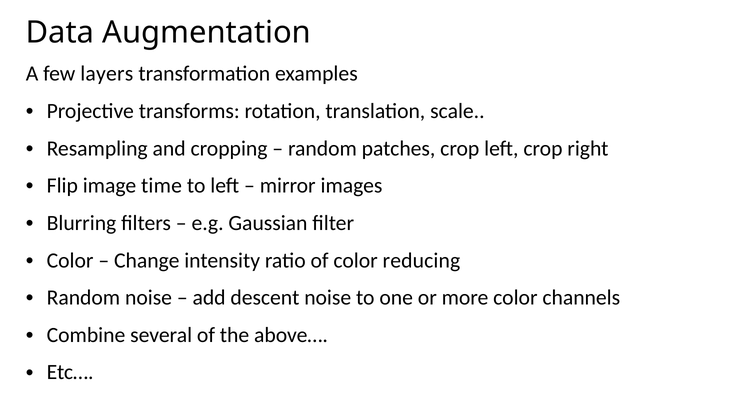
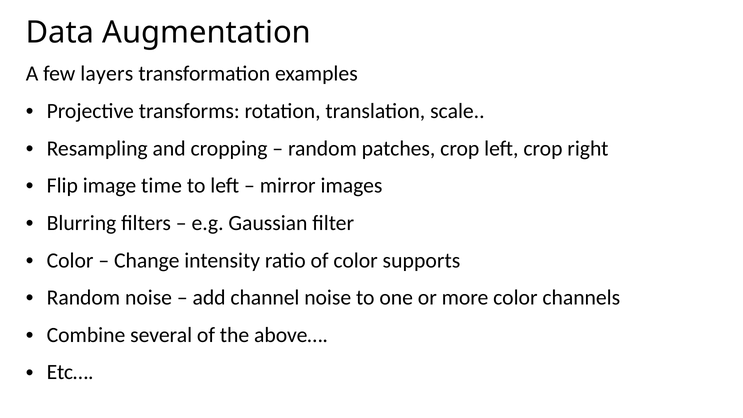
reducing: reducing -> supports (421, 260)
descent: descent -> channel (265, 298)
